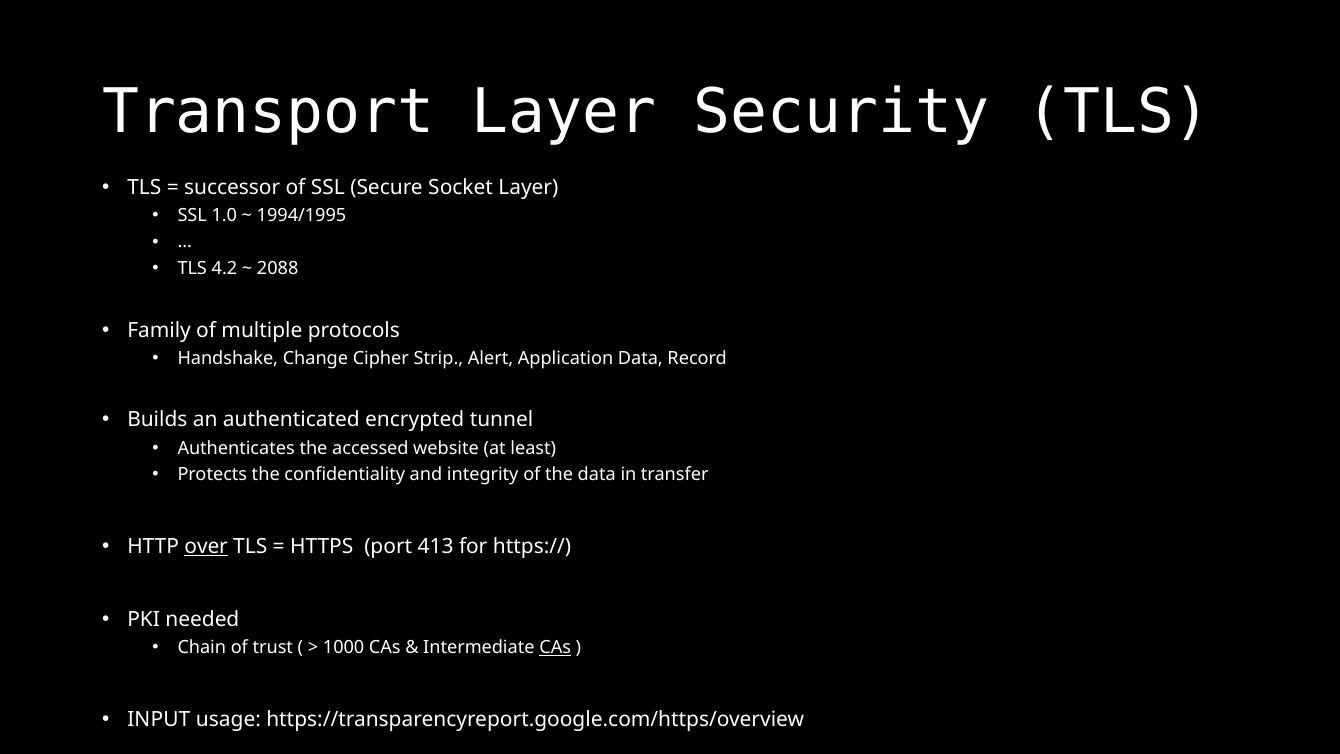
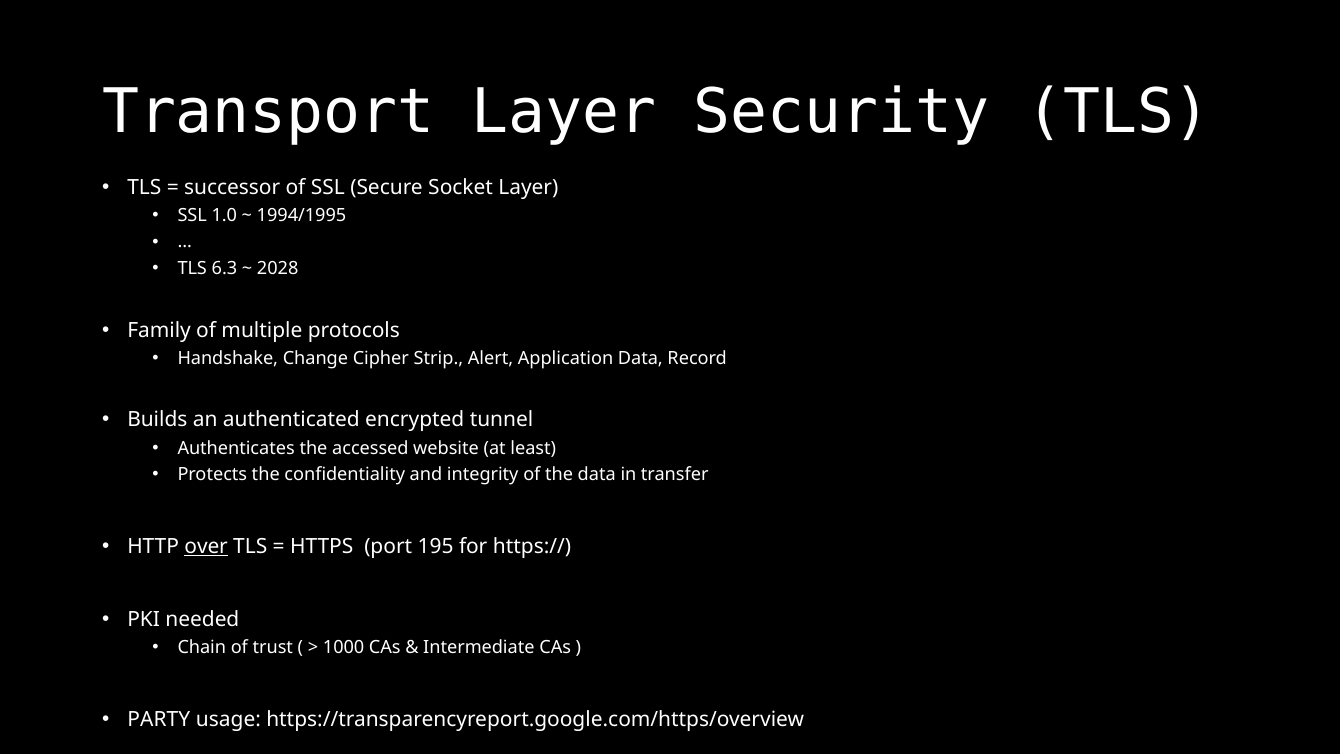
4.2: 4.2 -> 6.3 (225, 268)
2088: 2088 -> 2028 (278, 268)
413: 413 -> 195 (436, 546)
CAs underline: present -> none (555, 647)
INPUT: INPUT -> PARTY (159, 719)
